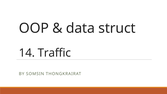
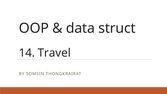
Traffic: Traffic -> Travel (54, 53)
